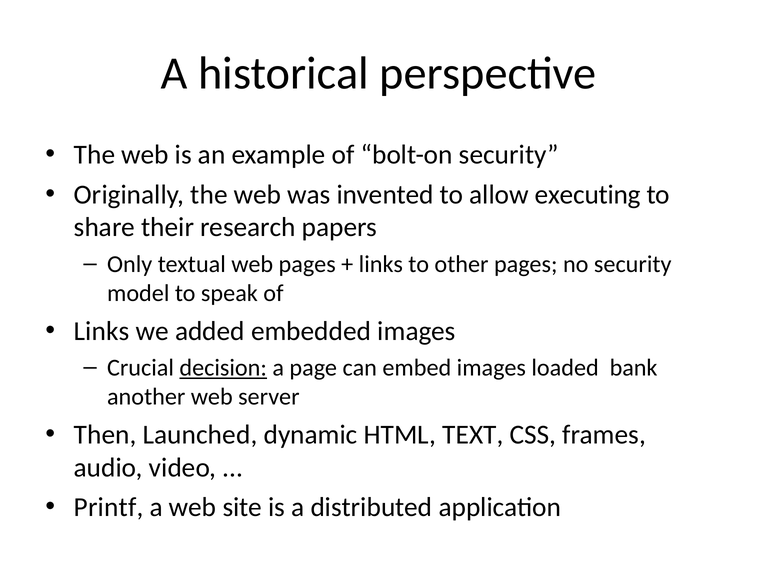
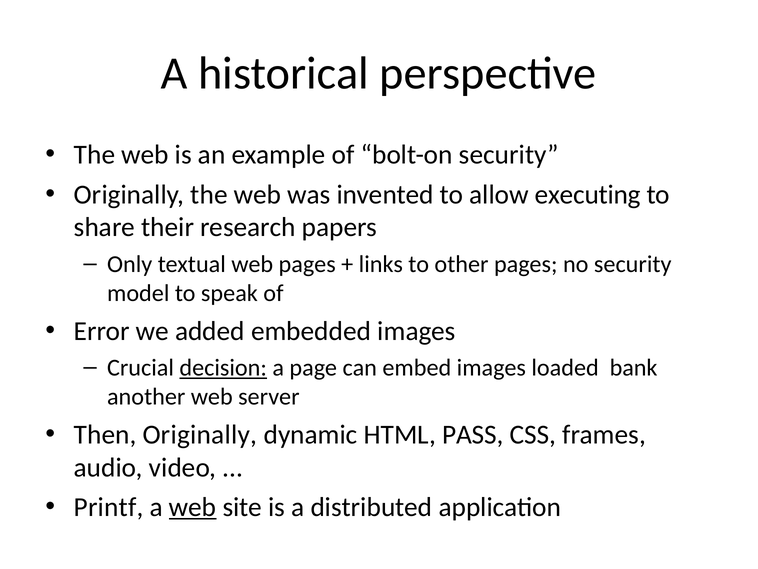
Links: Links -> Error (102, 331)
Then Launched: Launched -> Originally (200, 434)
TEXT: TEXT -> PASS (473, 434)
web underline: none -> present (193, 507)
